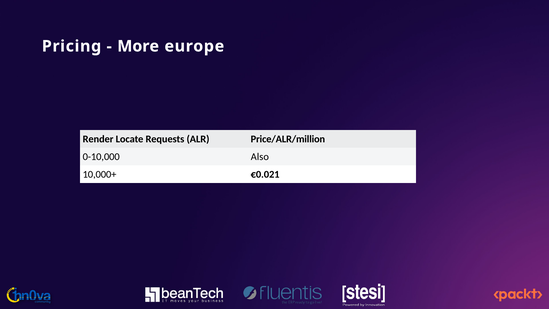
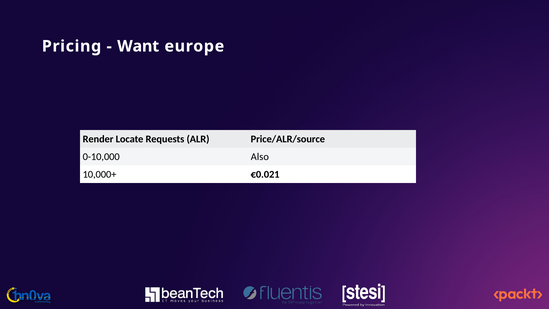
More: More -> Want (138, 46)
Price/ALR/million: Price/ALR/million -> Price/ALR/source (288, 139)
